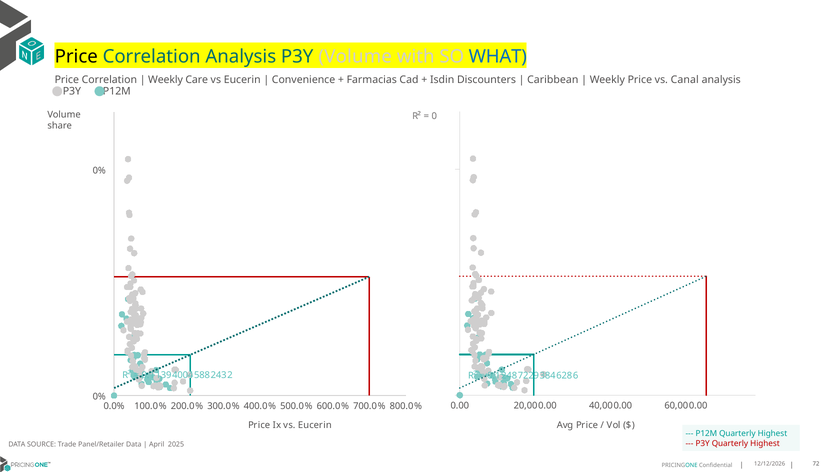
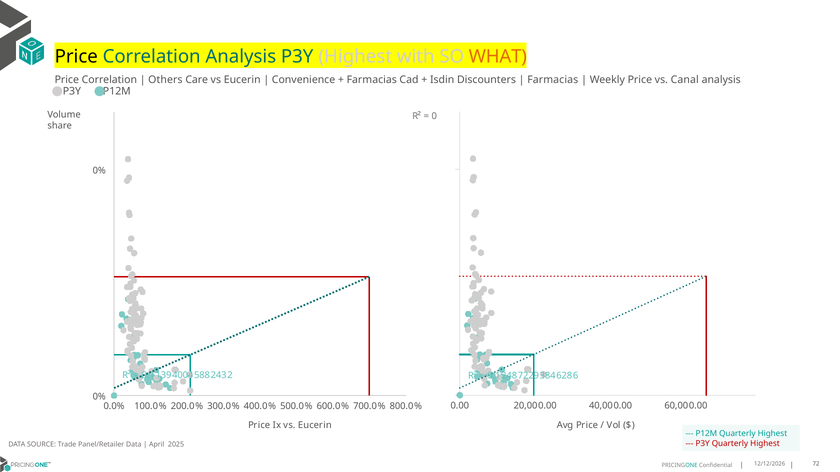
P3Y Volume: Volume -> Highest (355, 56)
WHAT colour: blue -> orange (498, 56)
Weekly: Weekly -> Others (165, 80)
Caribbean: Caribbean -> Farmacias (553, 80)
